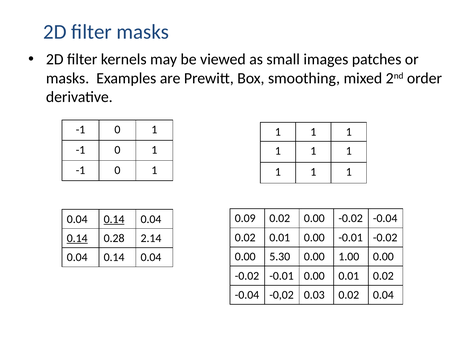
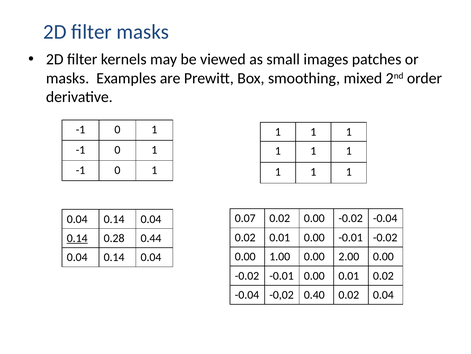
0.09: 0.09 -> 0.07 (245, 218)
0.14 underline: present -> none (114, 219)
2.14: 2.14 -> 0.44 (151, 238)
5.30: 5.30 -> 1.00 (280, 256)
1.00: 1.00 -> 2.00 (349, 256)
0.03: 0.03 -> 0.40 (314, 294)
